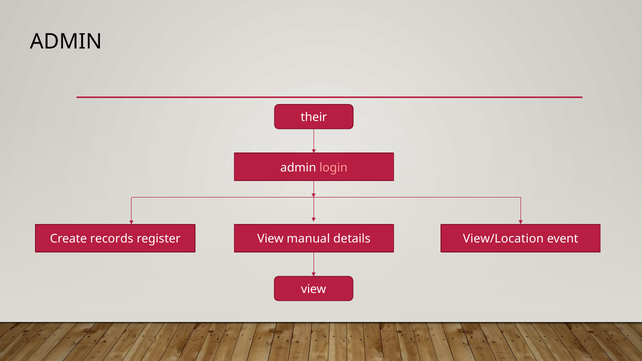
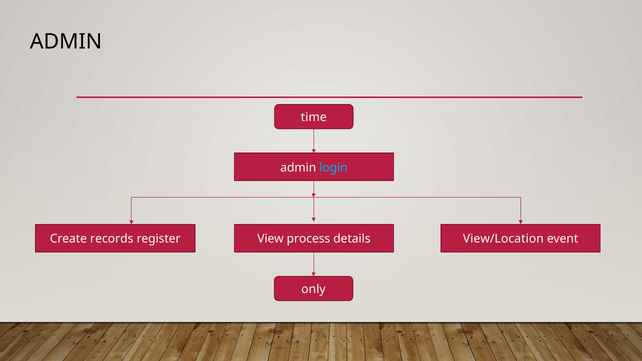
their: their -> time (314, 118)
login colour: pink -> light blue (333, 168)
manual: manual -> process (308, 239)
view: view -> only (313, 289)
